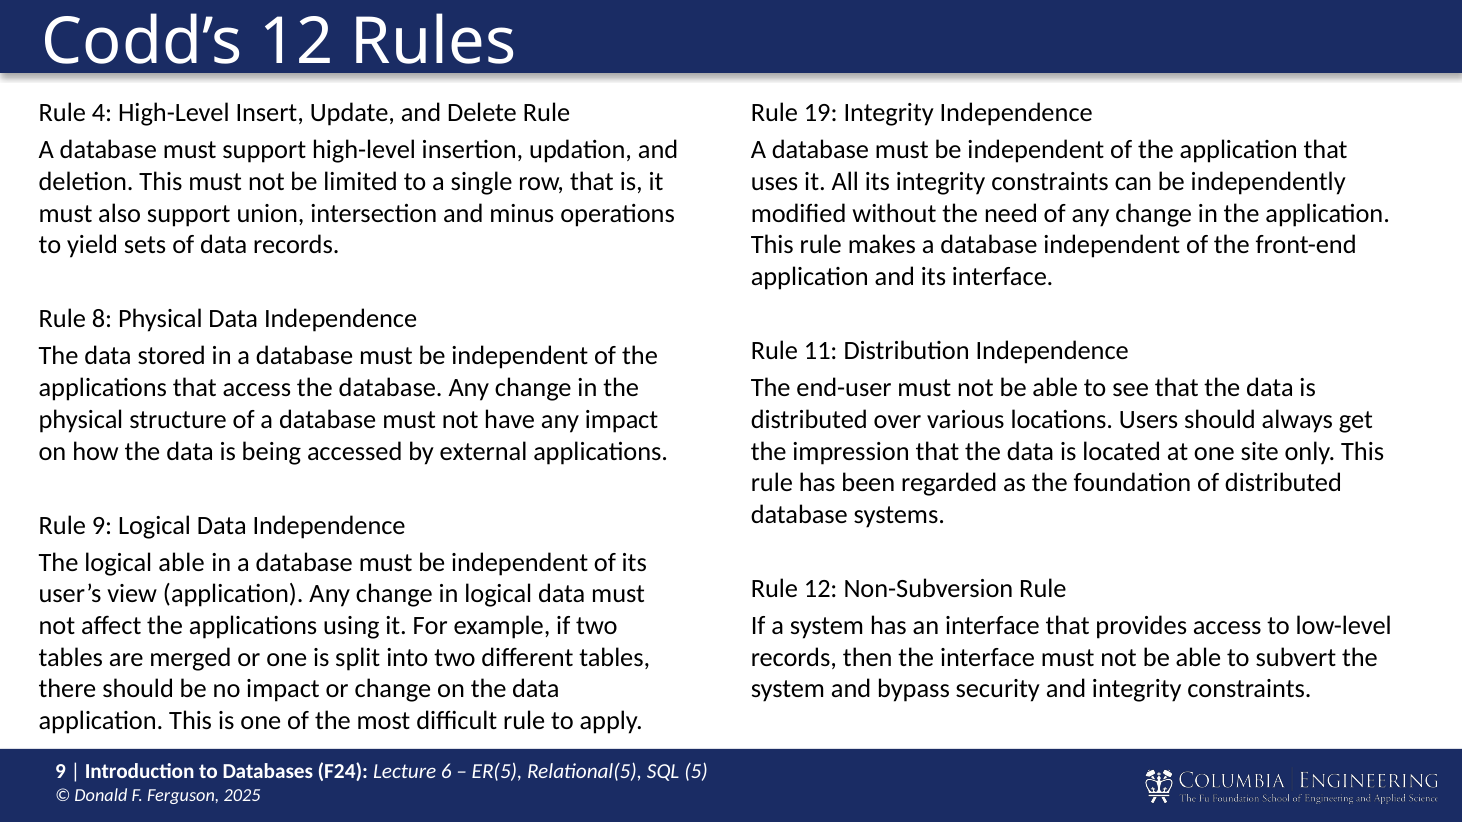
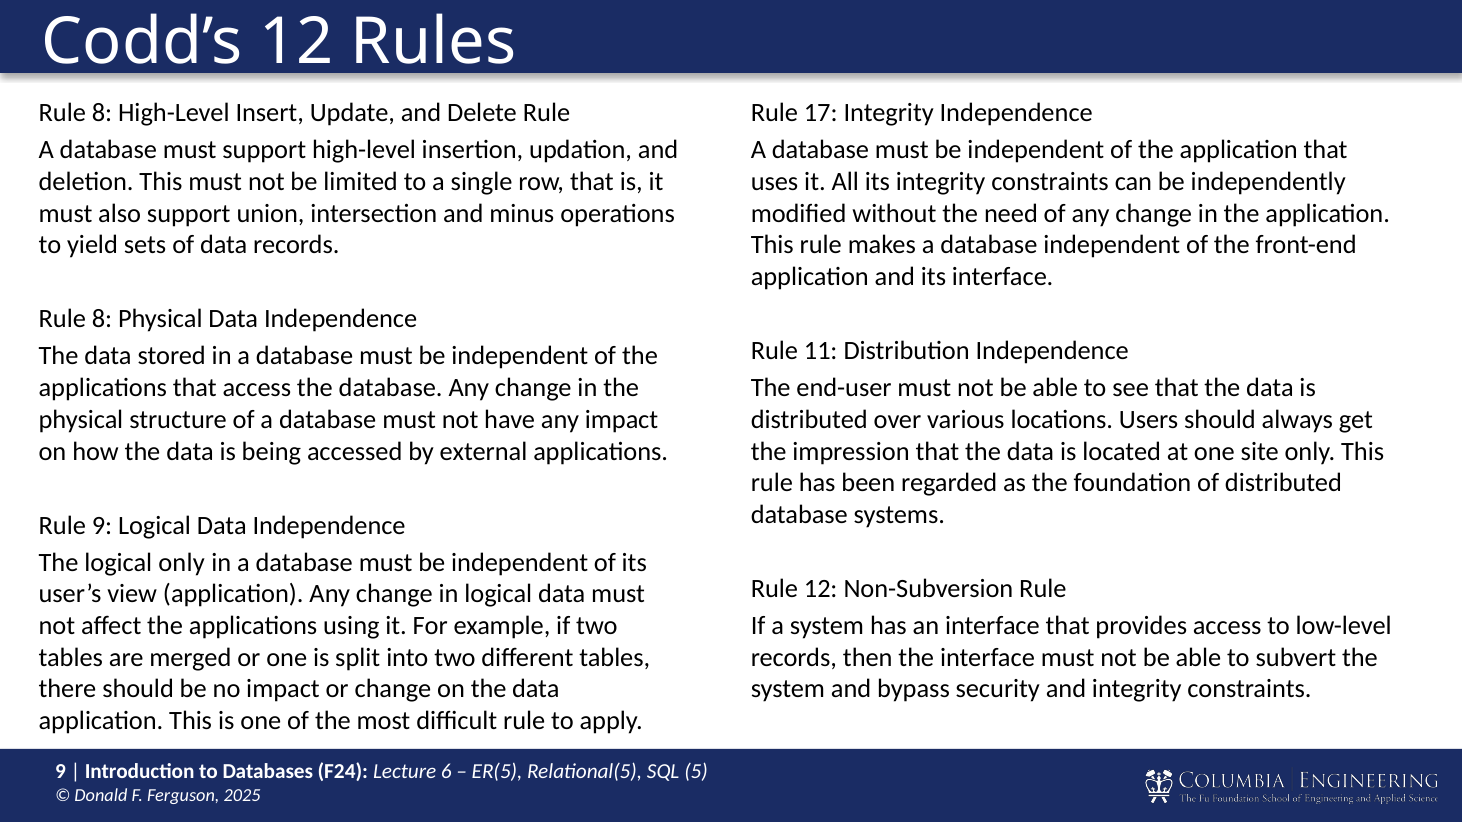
4: 4 -> 8 (102, 113)
19: 19 -> 17 (821, 113)
logical able: able -> only (182, 563)
